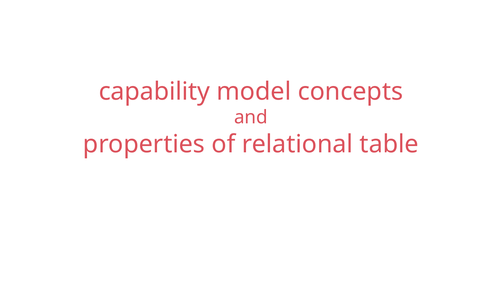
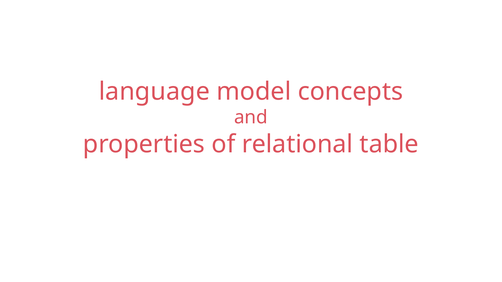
capability: capability -> language (154, 92)
